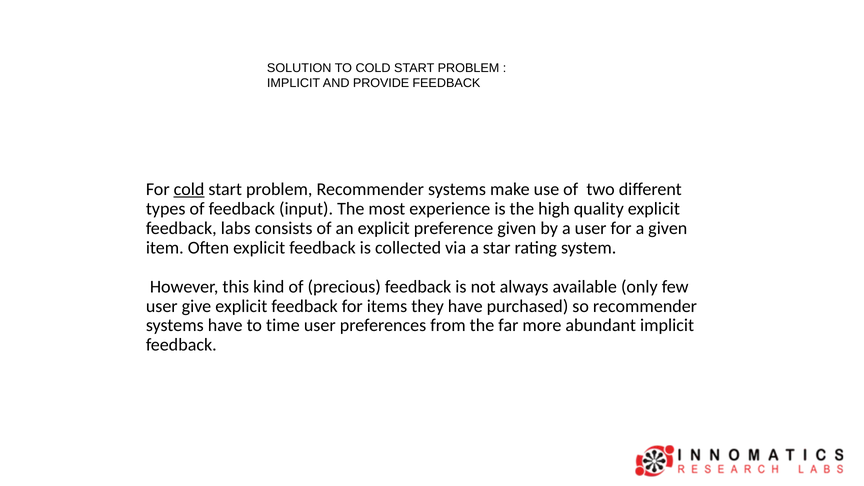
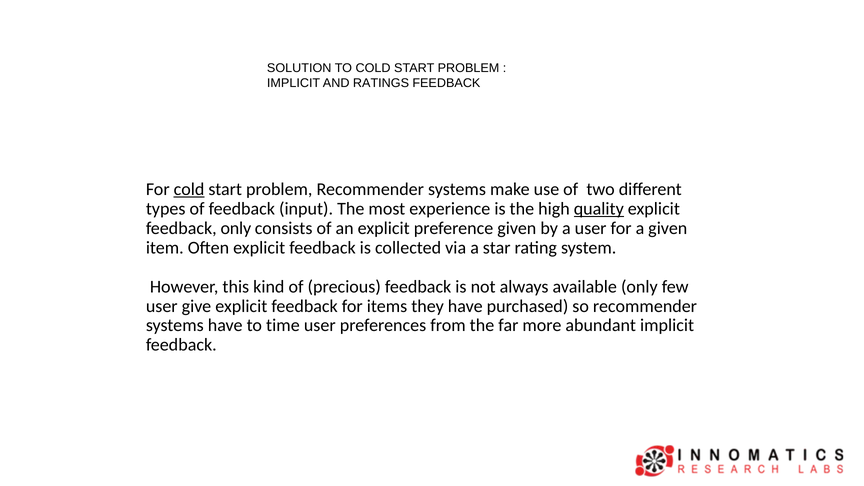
PROVIDE: PROVIDE -> RATINGS (381, 83)
quality underline: none -> present (599, 209)
feedback labs: labs -> only (236, 228)
